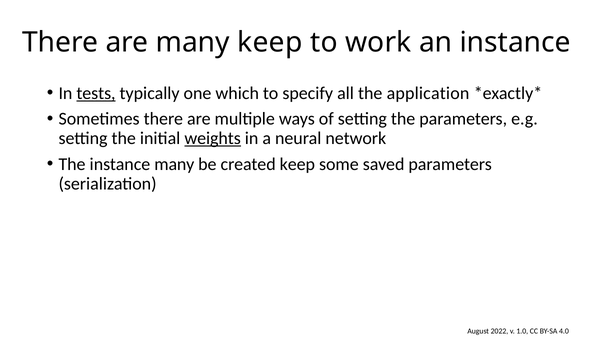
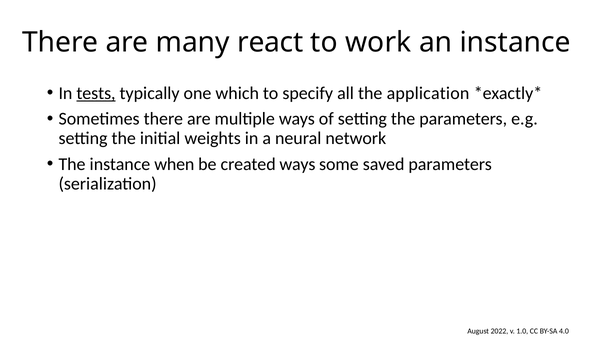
many keep: keep -> react (270, 42)
weights underline: present -> none (213, 138)
instance many: many -> when (174, 164)
created keep: keep -> ways (297, 164)
